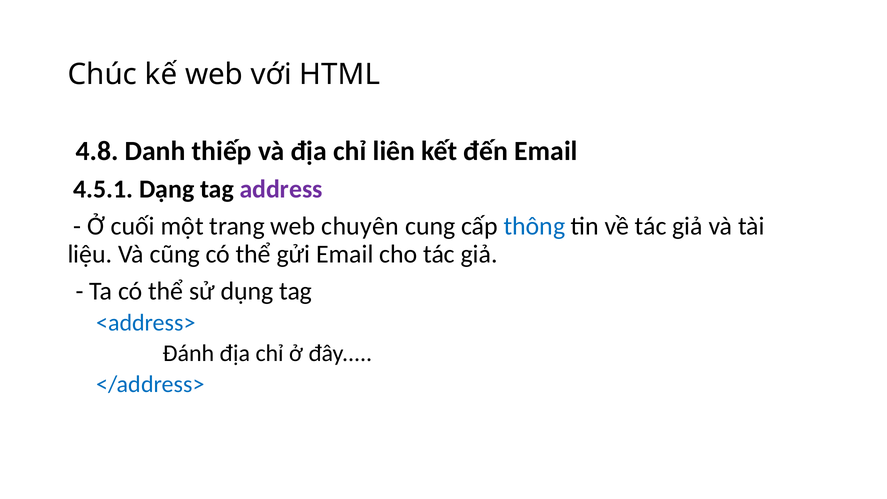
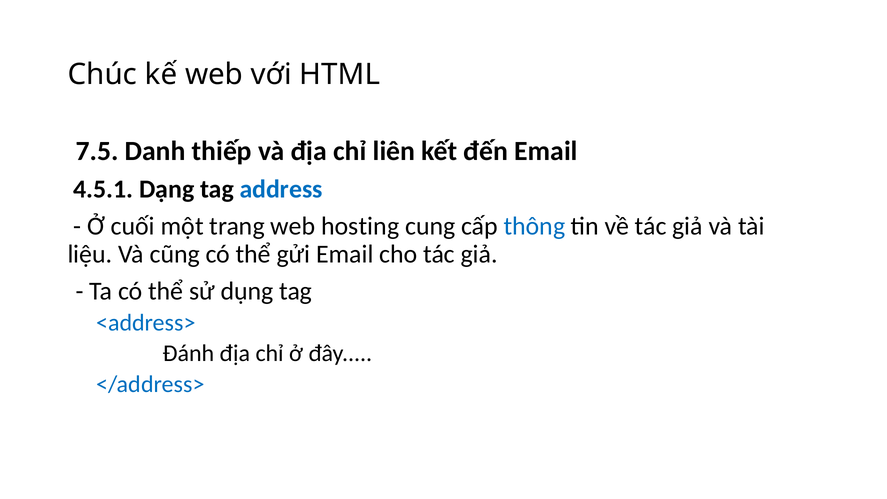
4.8: 4.8 -> 7.5 (97, 151)
address colour: purple -> blue (281, 189)
chuyên: chuyên -> hosting (360, 226)
